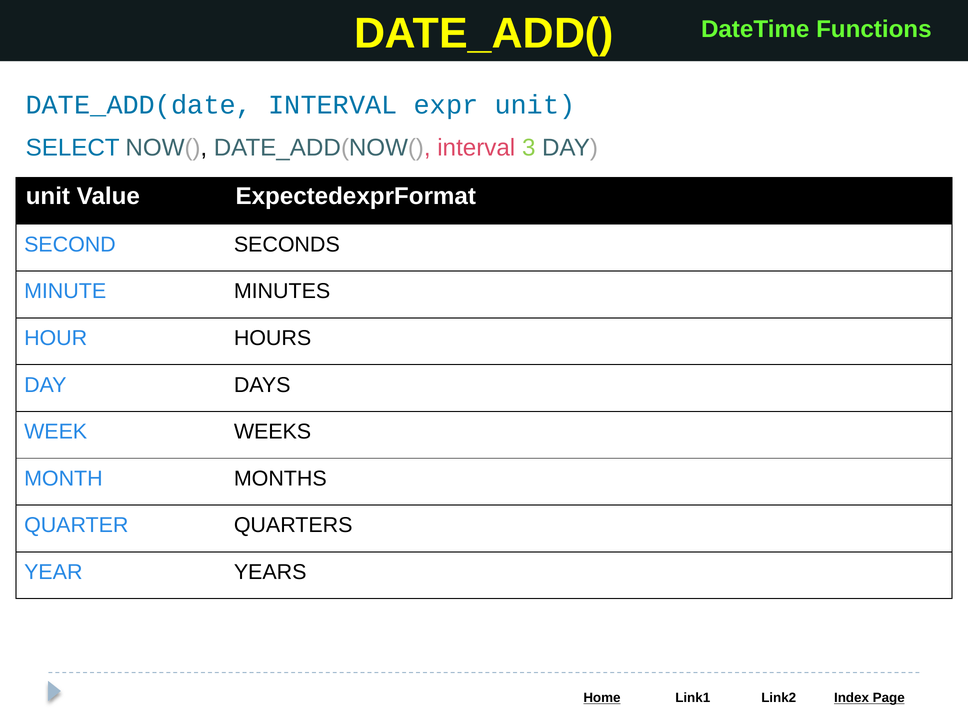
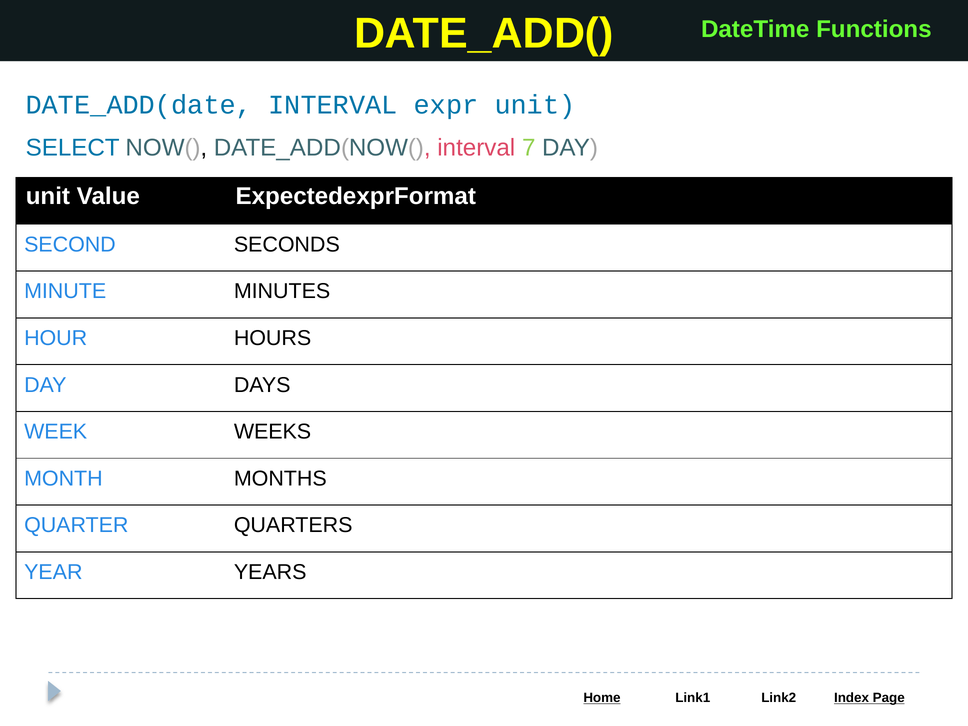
3: 3 -> 7 (529, 148)
